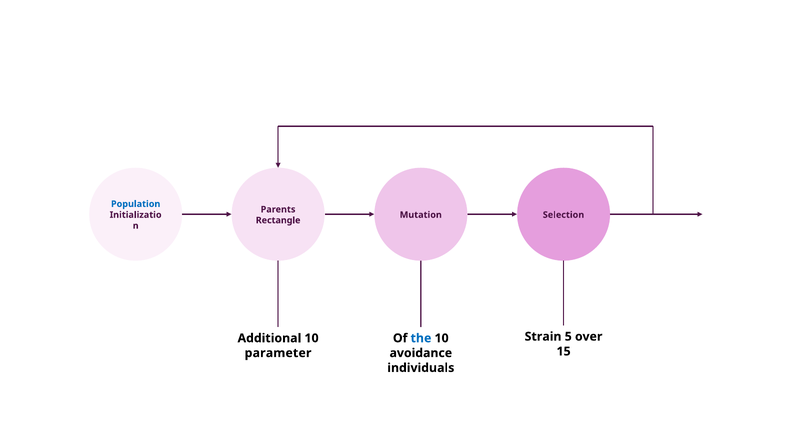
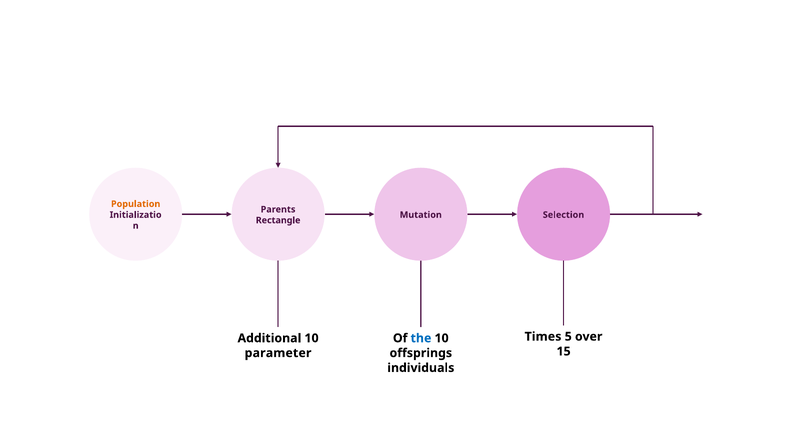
Population colour: blue -> orange (136, 204)
Strain: Strain -> Times (543, 337)
avoidance: avoidance -> offsprings (421, 353)
